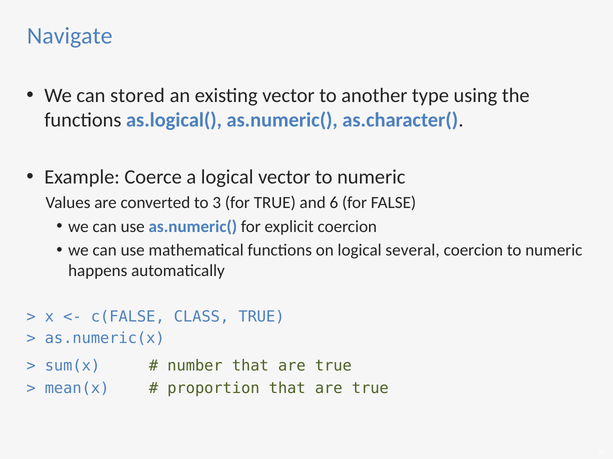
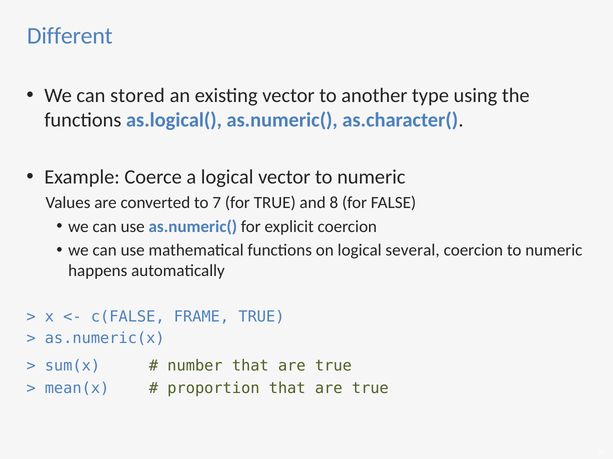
Navigate: Navigate -> Different (70, 36)
3: 3 -> 7 (217, 203)
6: 6 -> 8 (334, 203)
CLASS: CLASS -> FRAME (202, 317)
